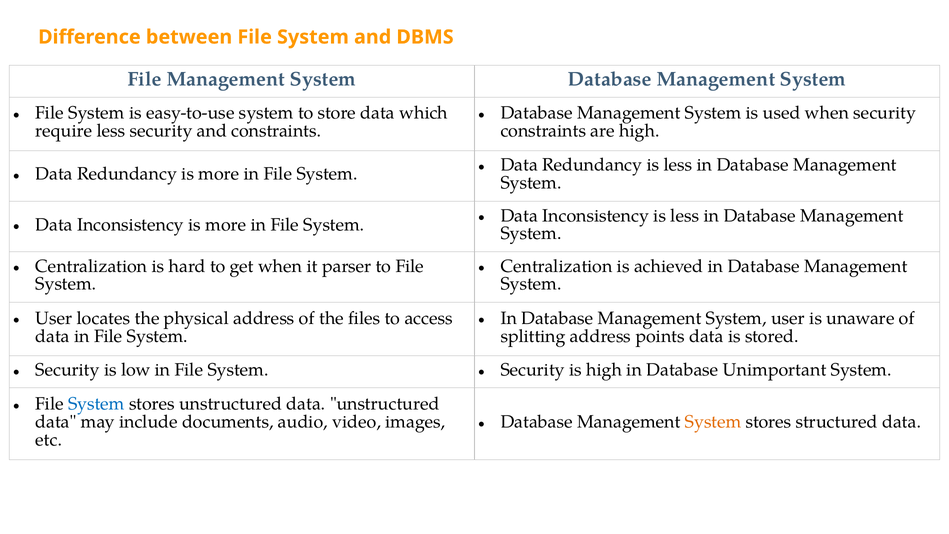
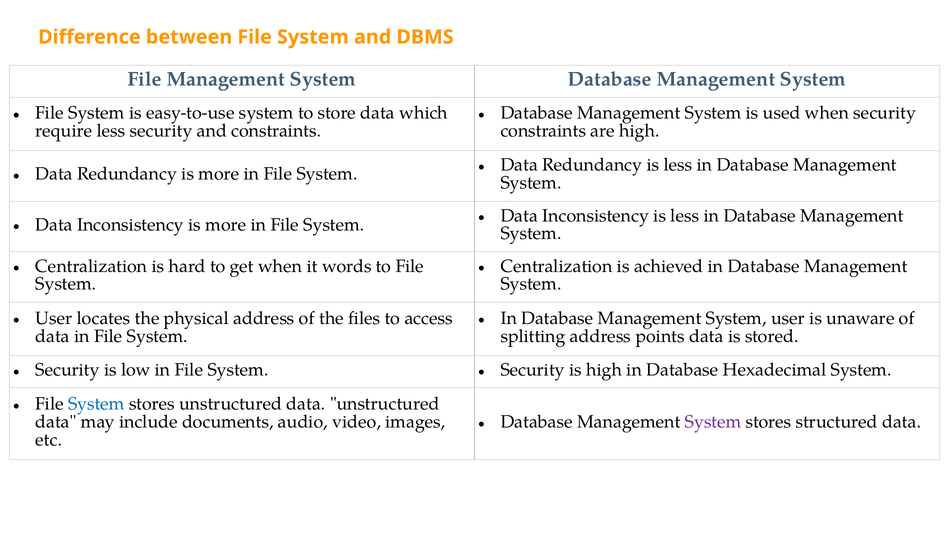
parser: parser -> words (347, 266)
Unimportant: Unimportant -> Hexadecimal (775, 370)
System colour: orange -> purple (713, 422)
